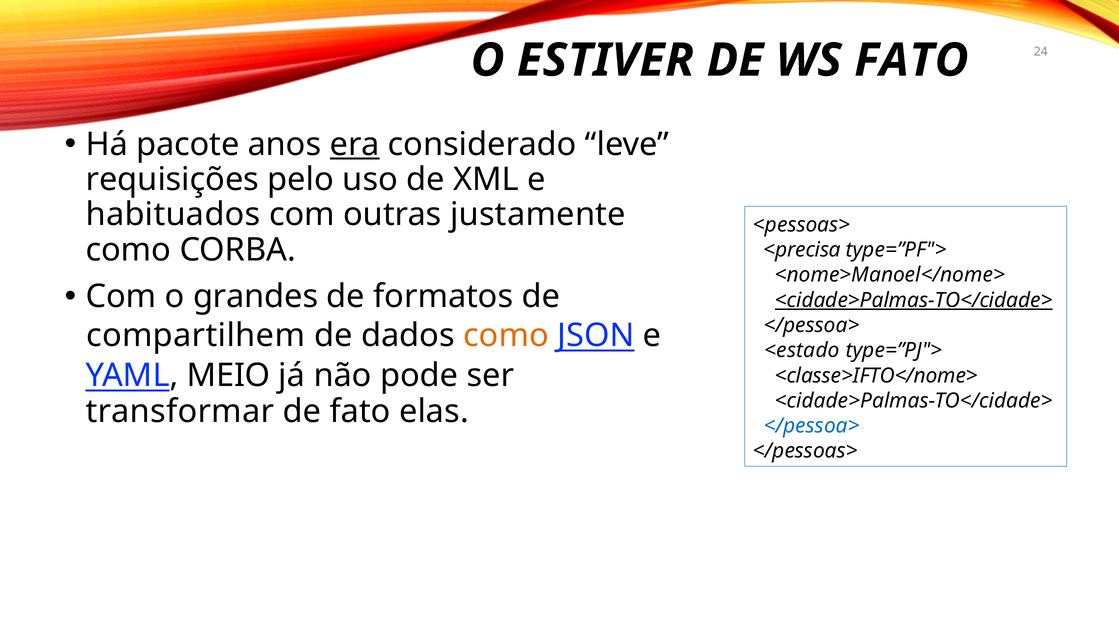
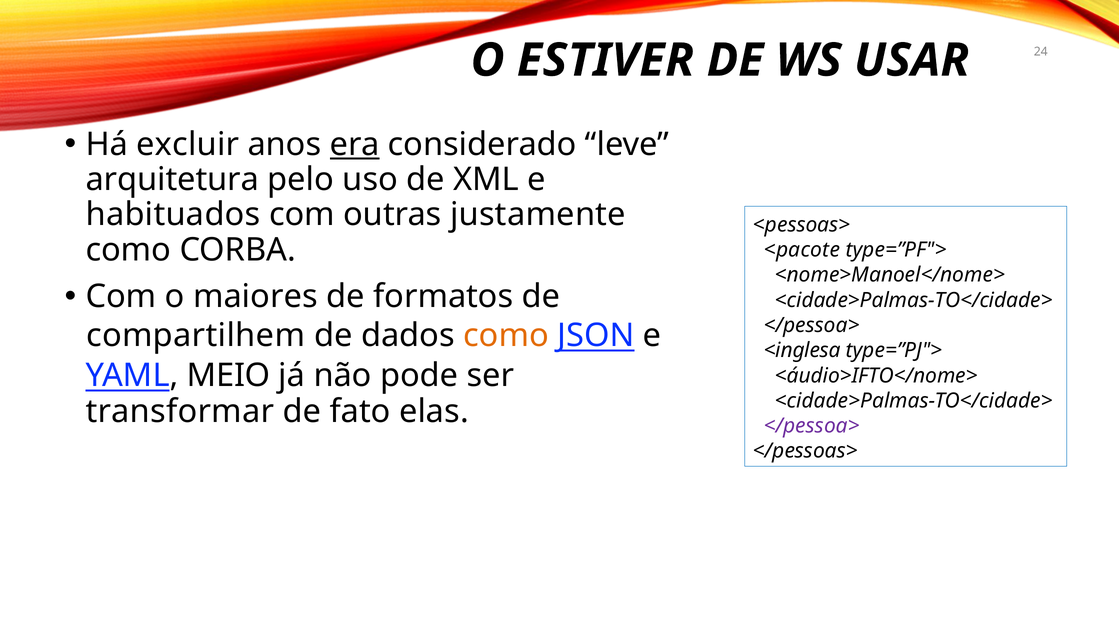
WS FATO: FATO -> USAR (912, 60)
pacote: pacote -> excluir (188, 144)
requisições: requisições -> arquitetura (172, 180)
<precisa: <precisa -> <pacote (802, 250)
grandes: grandes -> maiores (255, 297)
<cidade>Palmas-TO</cidade> underline: present -> none (914, 300)
<estado: <estado -> <inglesa (802, 351)
<classe>IFTO</nome>: <classe>IFTO</nome> -> <áudio>IFTO</nome> (876, 376)
</pessoa> colour: blue -> purple (812, 426)
